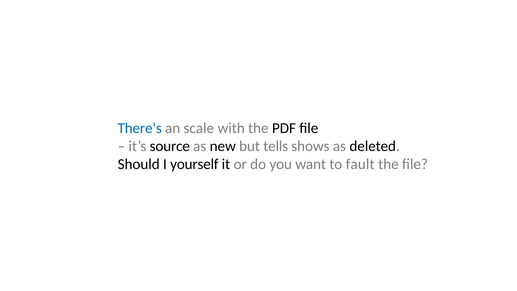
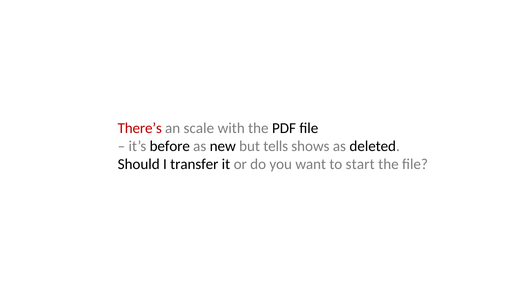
There’s colour: blue -> red (140, 128)
source: source -> before (170, 146)
yourself: yourself -> transfer (194, 164)
fault: fault -> start (360, 164)
